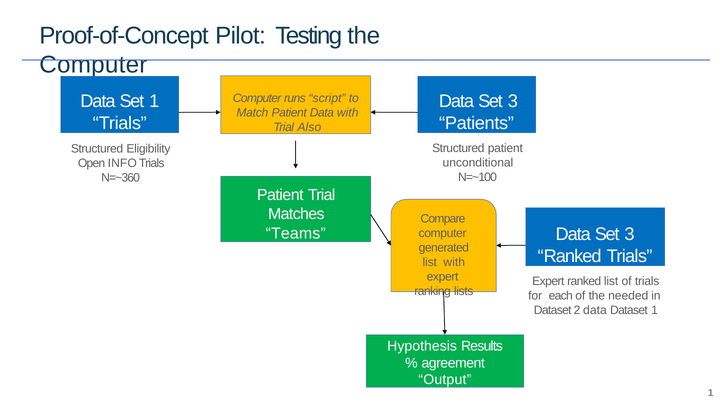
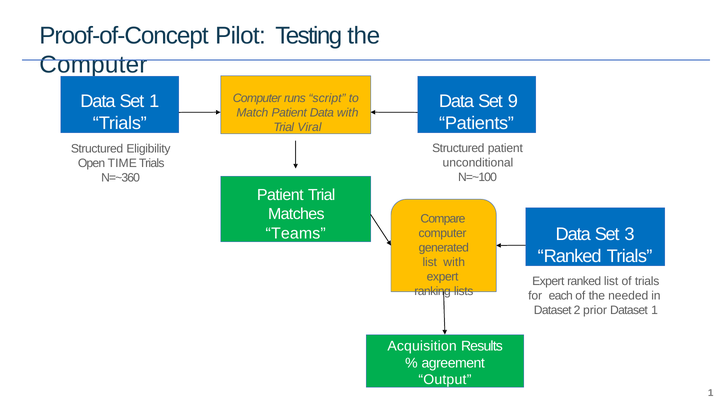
3: 3 -> 9 (513, 102)
Also: Also -> Viral (309, 127)
INFO: INFO -> TIME (122, 164)
2 data: data -> prior (595, 311)
Hypothesis: Hypothesis -> Acquisition (422, 346)
